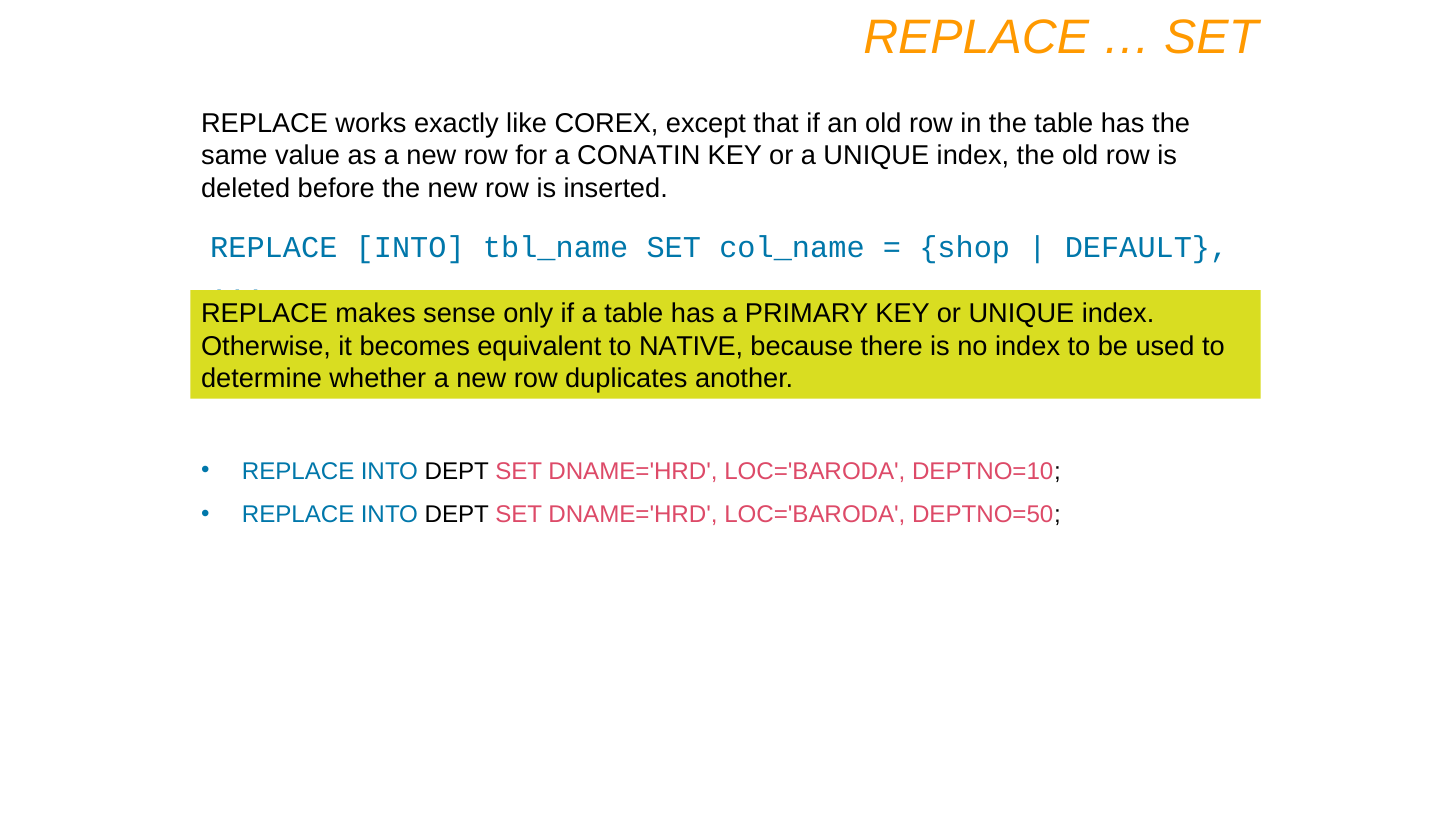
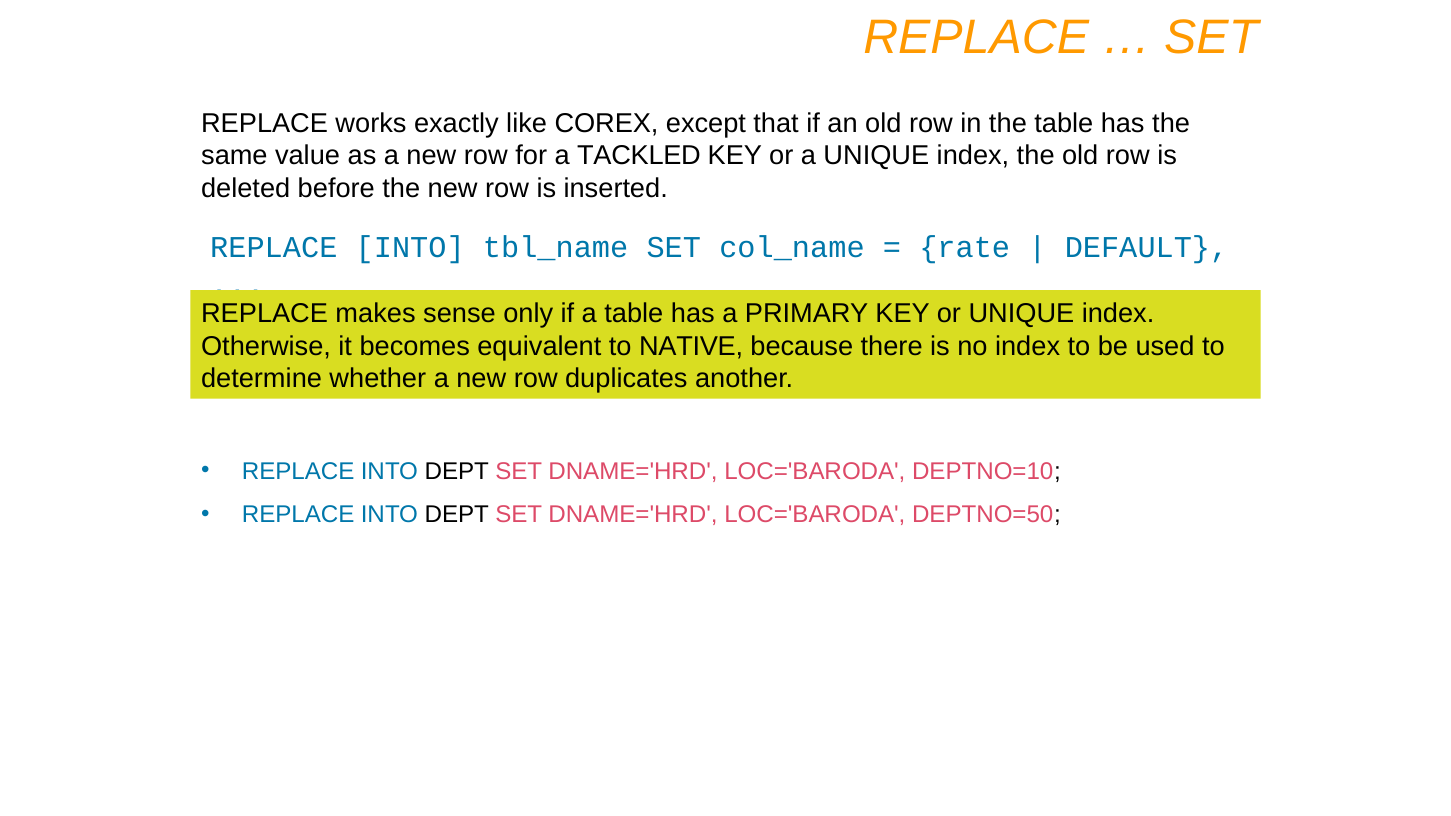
CONATIN: CONATIN -> TACKLED (639, 156)
shop: shop -> rate (965, 248)
